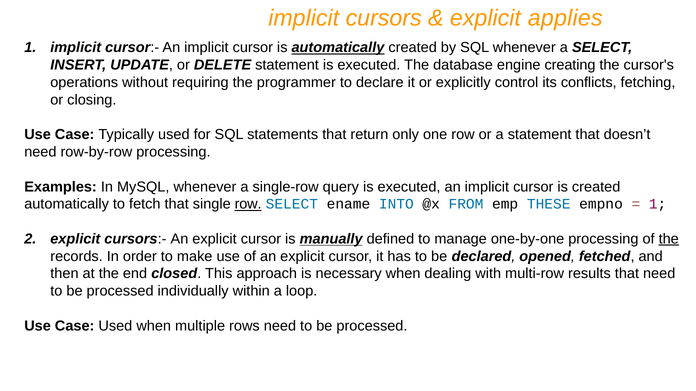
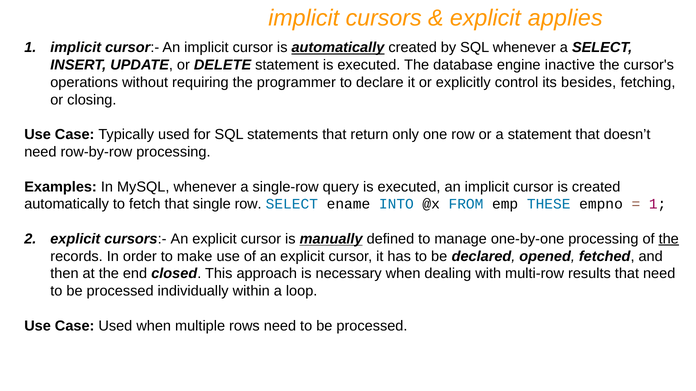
creating: creating -> inactive (570, 65)
conflicts: conflicts -> besides (589, 83)
row underline: present -> none (248, 204)
